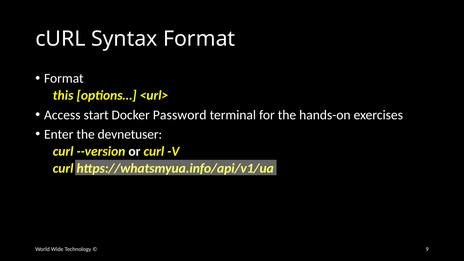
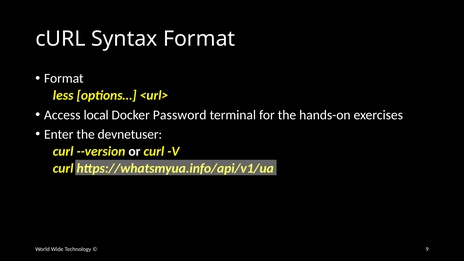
this: this -> less (63, 95)
start: start -> local (96, 115)
